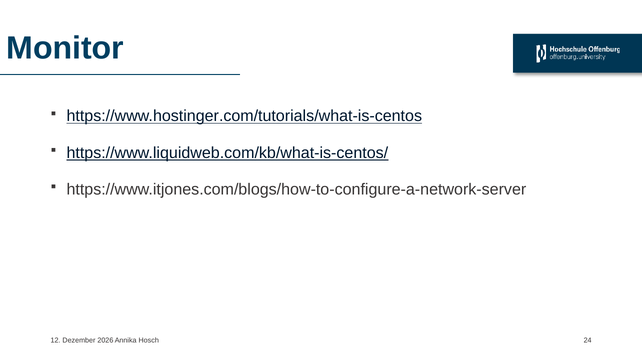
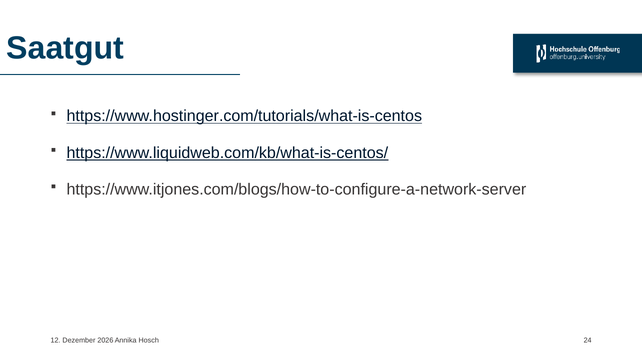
Monitor: Monitor -> Saatgut (65, 48)
